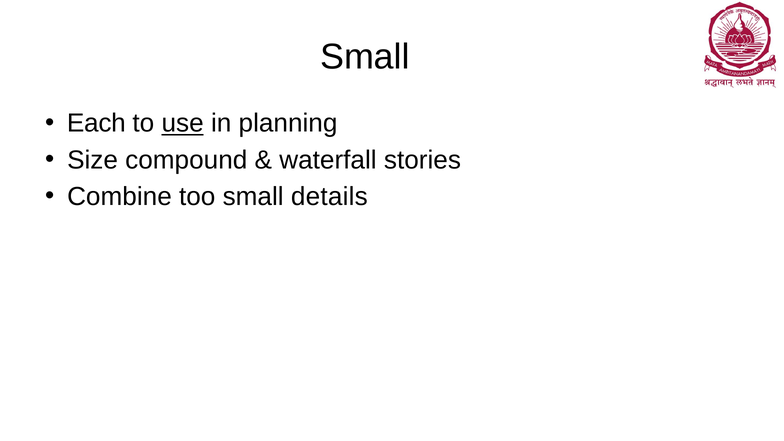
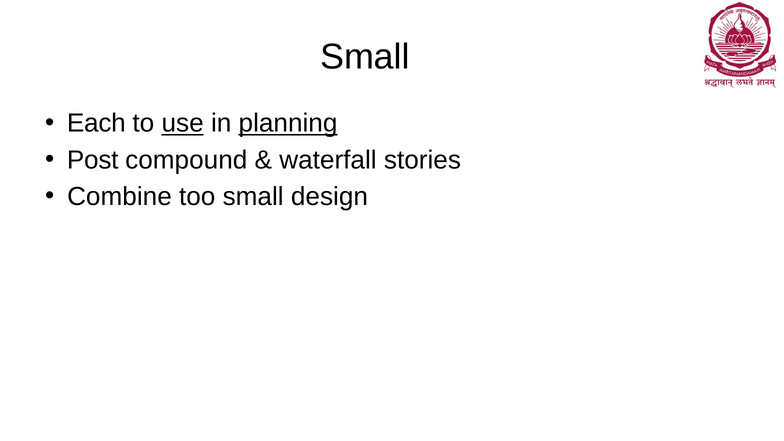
planning underline: none -> present (288, 123)
Size: Size -> Post (93, 160)
details: details -> design (329, 197)
